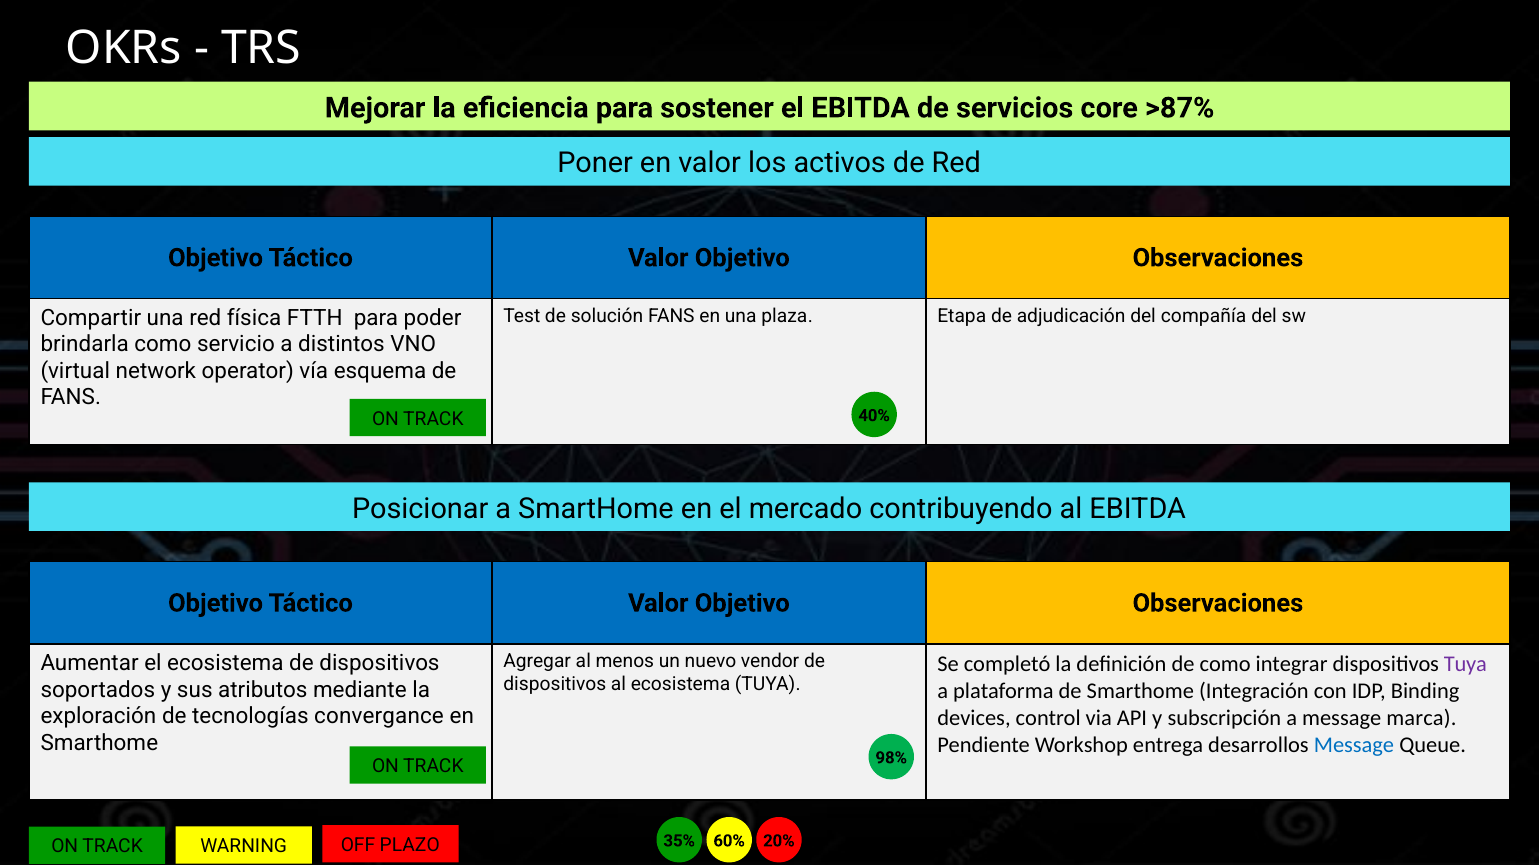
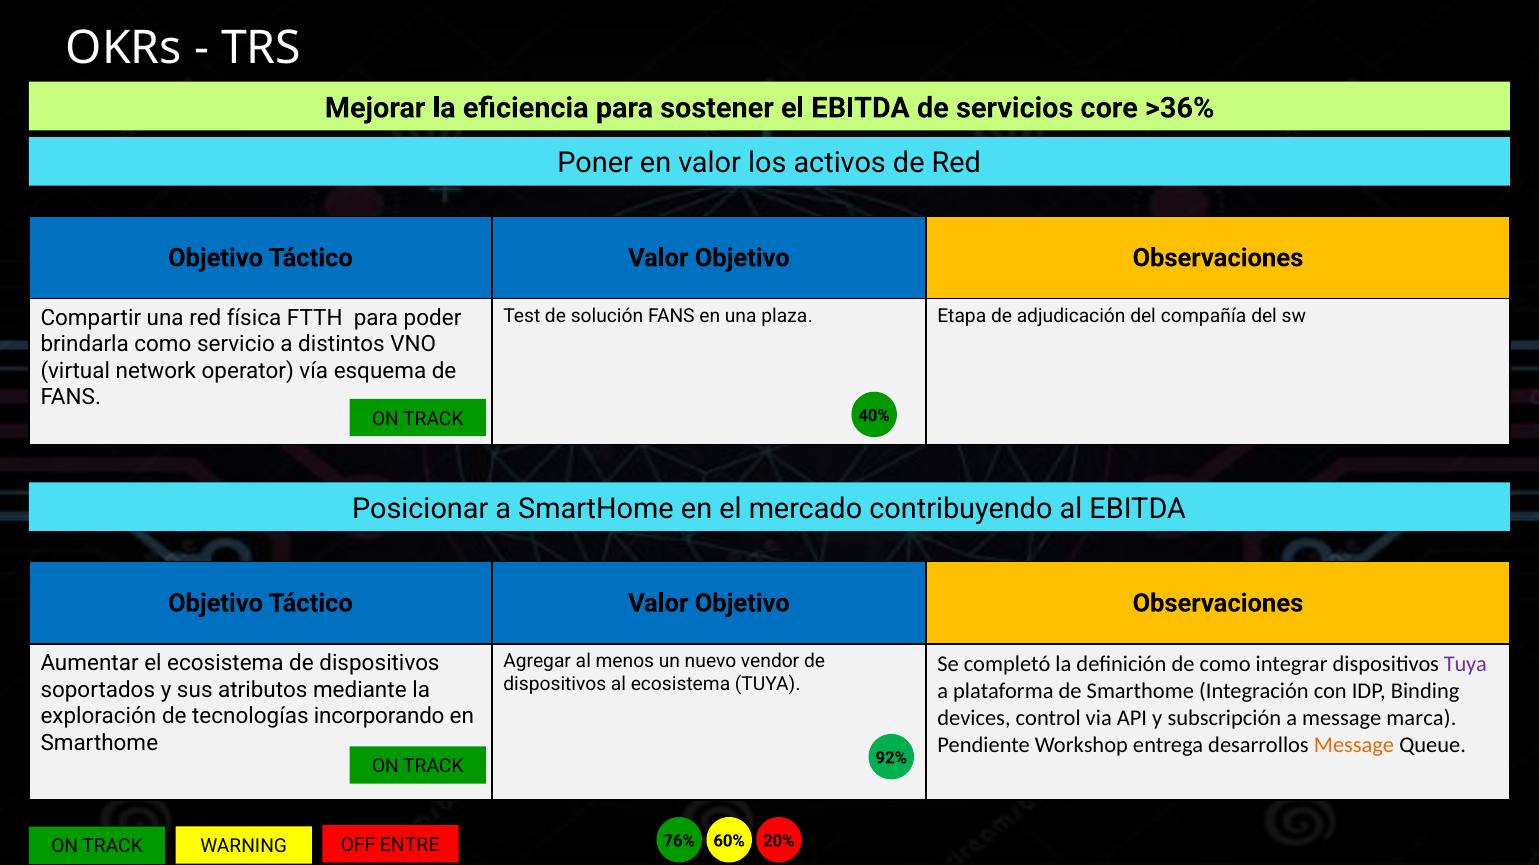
>87%: >87% -> >36% (1180, 108)
convergance: convergance -> incorporando (379, 717)
Message colour: blue -> orange (1354, 746)
98%: 98% -> 92% (891, 758)
35%: 35% -> 76% (679, 841)
PLAZO: PLAZO -> ENTRE (410, 846)
